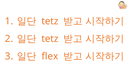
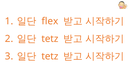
tetz: tetz -> flex (50, 21)
flex: flex -> tetz (50, 56)
